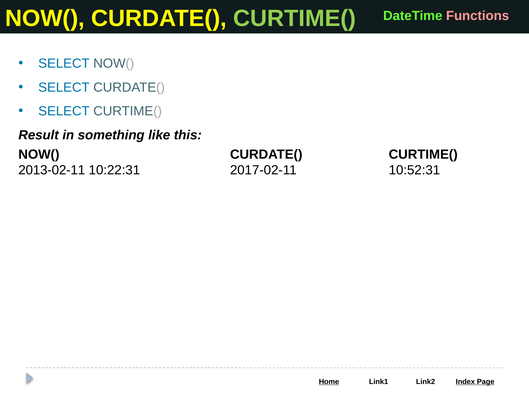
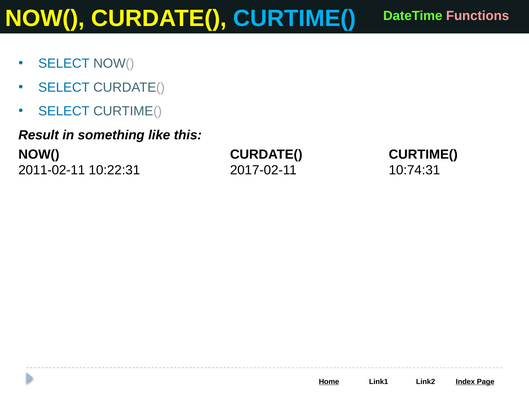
CURTIME( colour: light green -> light blue (295, 18)
2013-02-11: 2013-02-11 -> 2011-02-11 (52, 170)
10:52:31: 10:52:31 -> 10:74:31 (414, 170)
